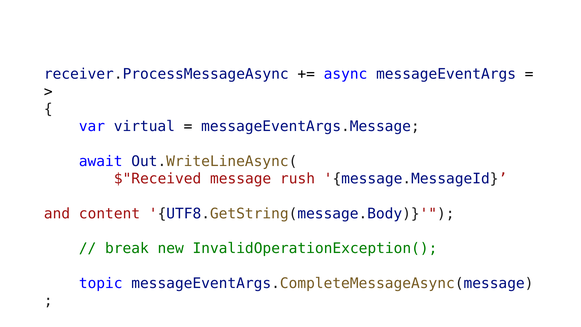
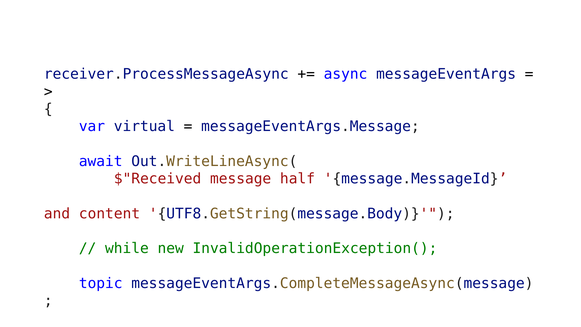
rush: rush -> half (298, 179)
break: break -> while (127, 248)
